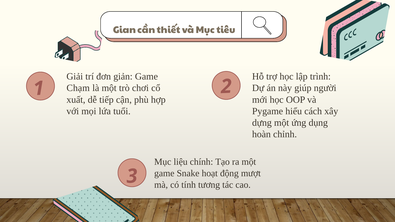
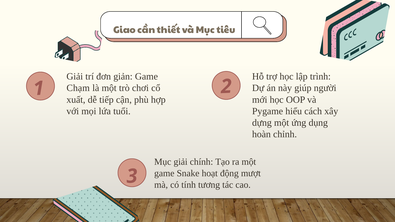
Gian: Gian -> Giao (125, 30)
Mục liệu: liệu -> giải (181, 162)
